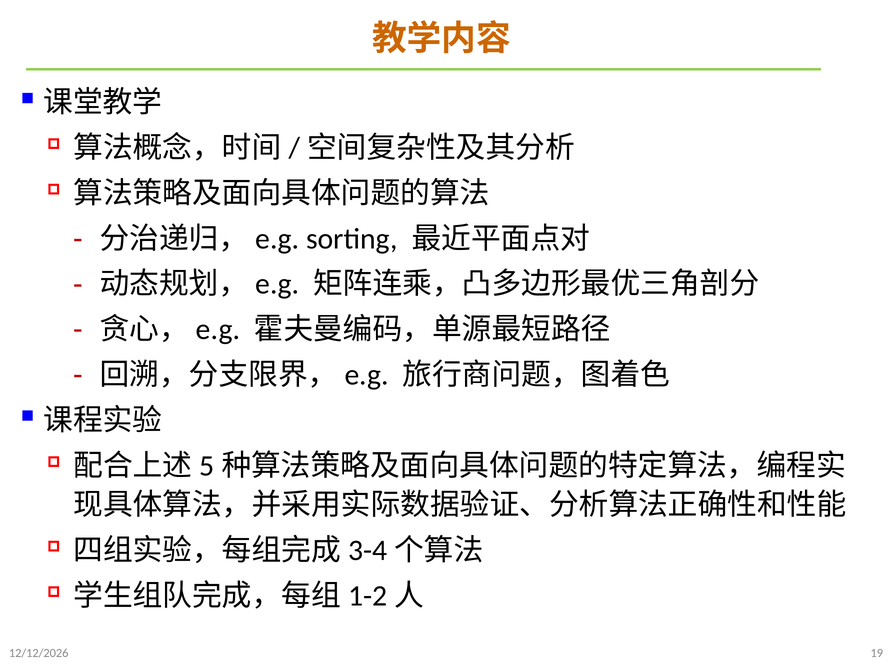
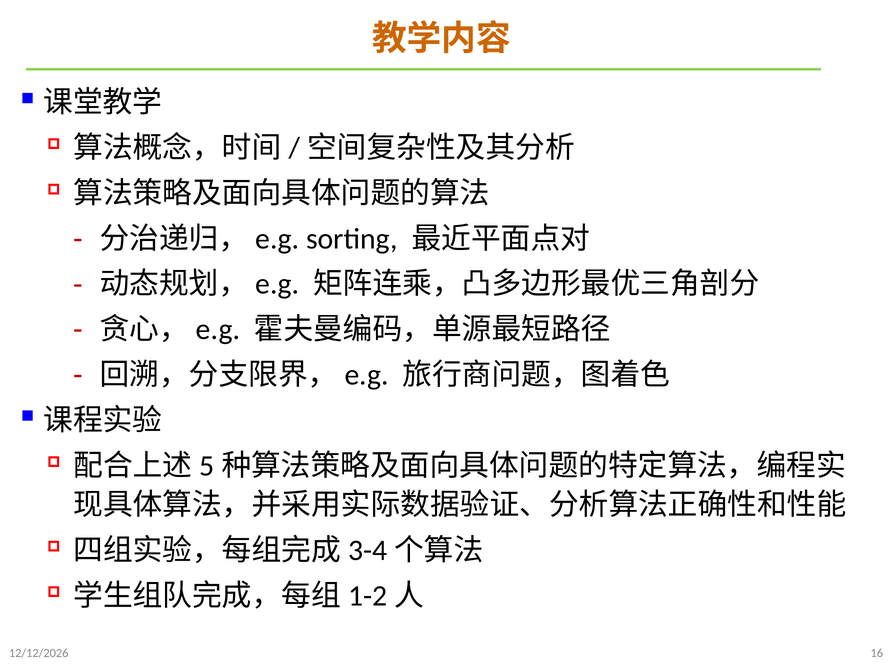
19: 19 -> 16 (877, 653)
